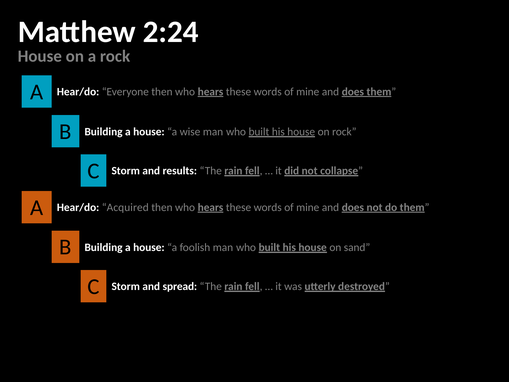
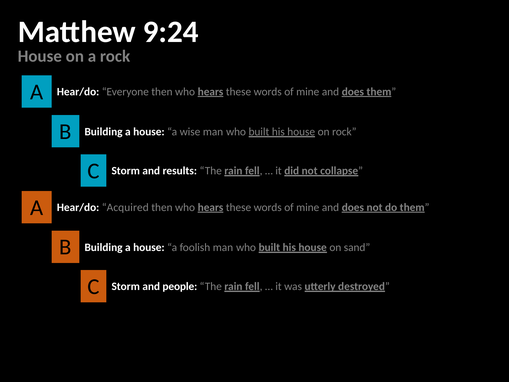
2:24: 2:24 -> 9:24 (171, 32)
spread: spread -> people (180, 286)
